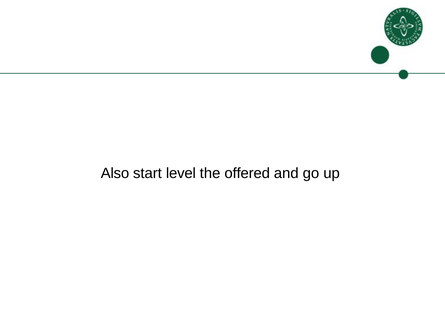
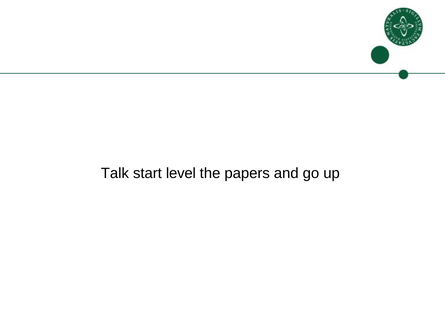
Also: Also -> Talk (115, 173)
offered: offered -> papers (247, 173)
